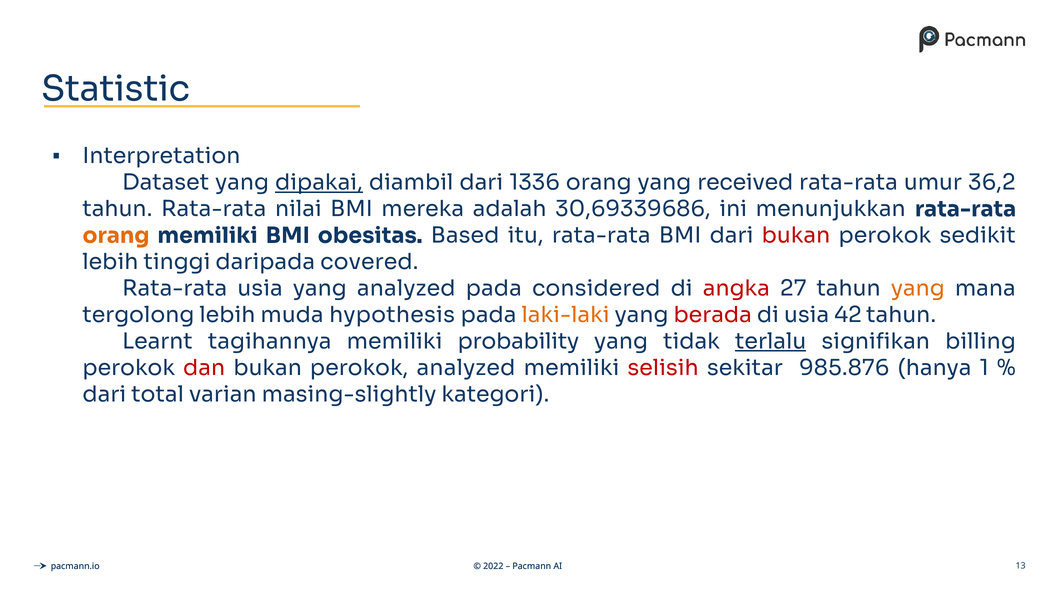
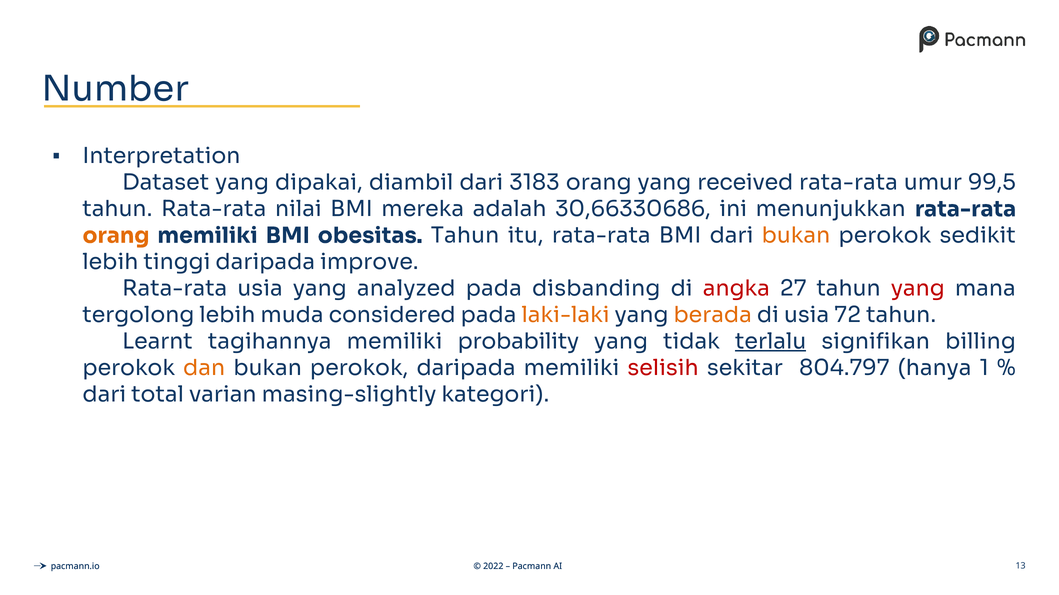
Statistic: Statistic -> Number (115, 89)
dipakai underline: present -> none (319, 183)
1336: 1336 -> 3183 (535, 183)
36,2: 36,2 -> 99,5 (992, 183)
30,69339686: 30,69339686 -> 30,66330686 (633, 209)
obesitas Based: Based -> Tahun (465, 236)
bukan colour: red -> orange (796, 236)
covered: covered -> improve (369, 262)
considered: considered -> disbanding (596, 289)
yang colour: orange -> red (918, 289)
hypothesis: hypothesis -> considered (392, 315)
berada colour: red -> orange (713, 315)
42: 42 -> 72 (848, 315)
dan colour: red -> orange (204, 368)
perokok analyzed: analyzed -> daripada (466, 368)
985.876: 985.876 -> 804.797 (844, 368)
